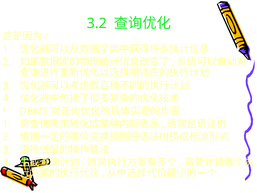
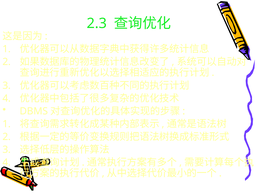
3.2: 3.2 -> 2.3 (97, 23)
